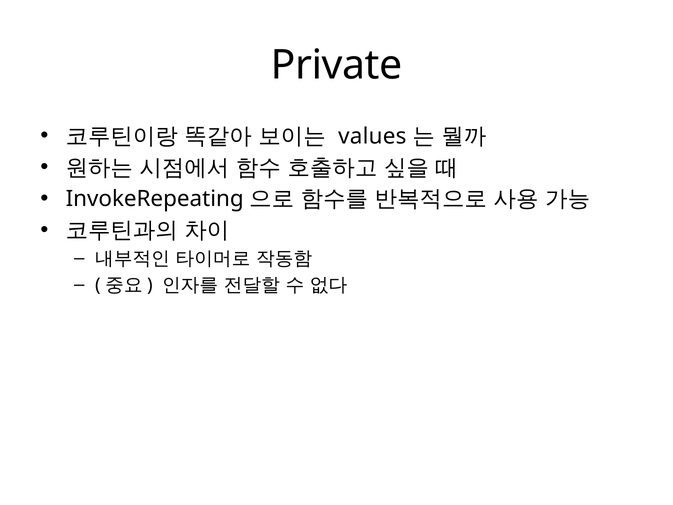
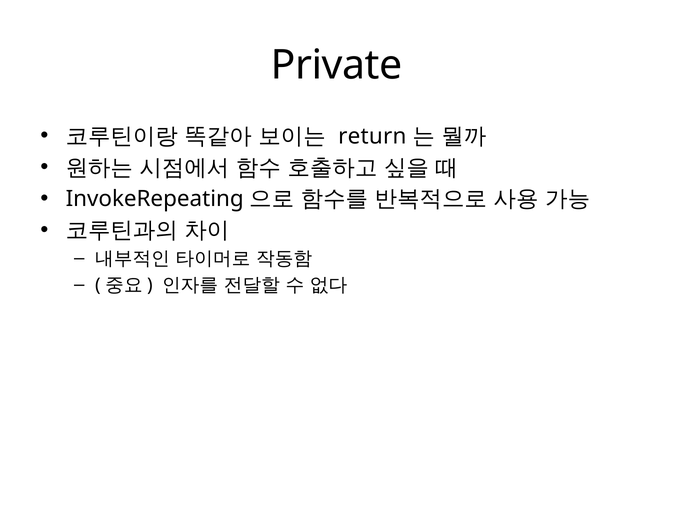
values: values -> return (372, 136)
